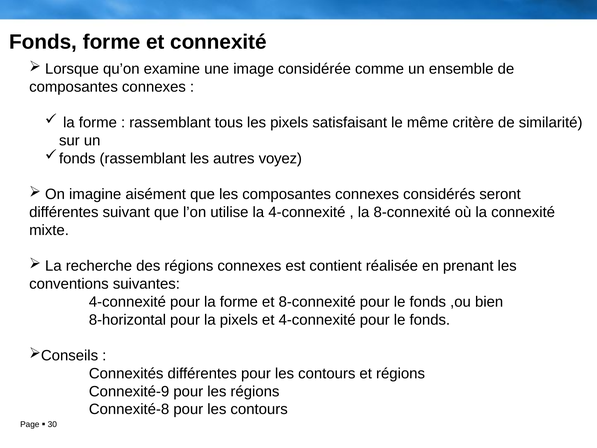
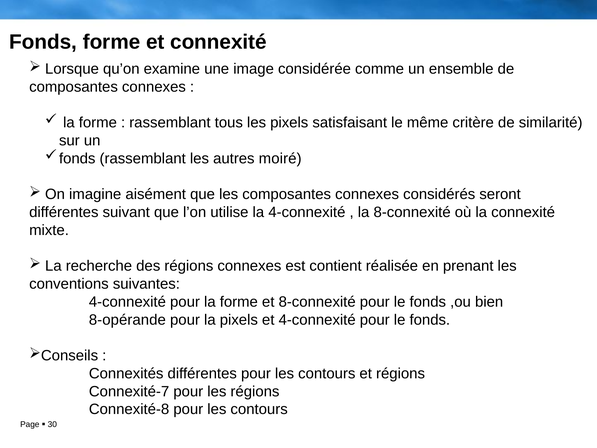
voyez: voyez -> moiré (280, 158)
8-horizontal: 8-horizontal -> 8-opérande (127, 320)
Connexité-9: Connexité-9 -> Connexité-7 (129, 391)
